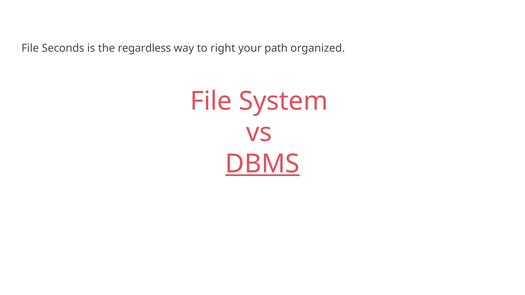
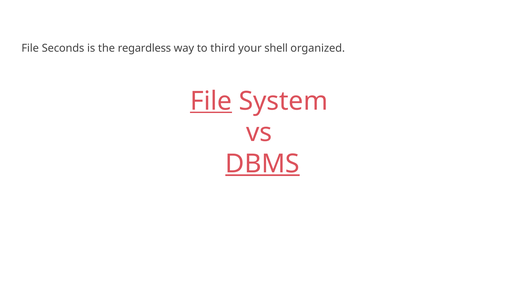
right: right -> third (223, 48)
path: path -> shell (276, 48)
File underline: none -> present (211, 101)
